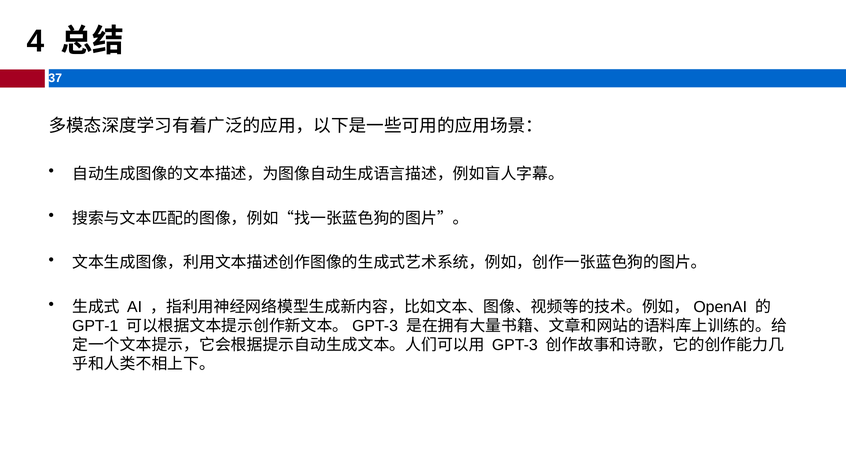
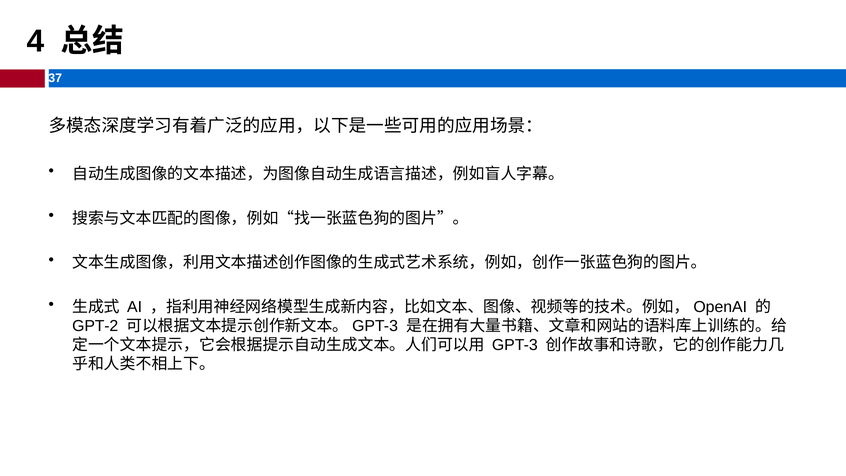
GPT-1: GPT-1 -> GPT-2 (95, 326)
